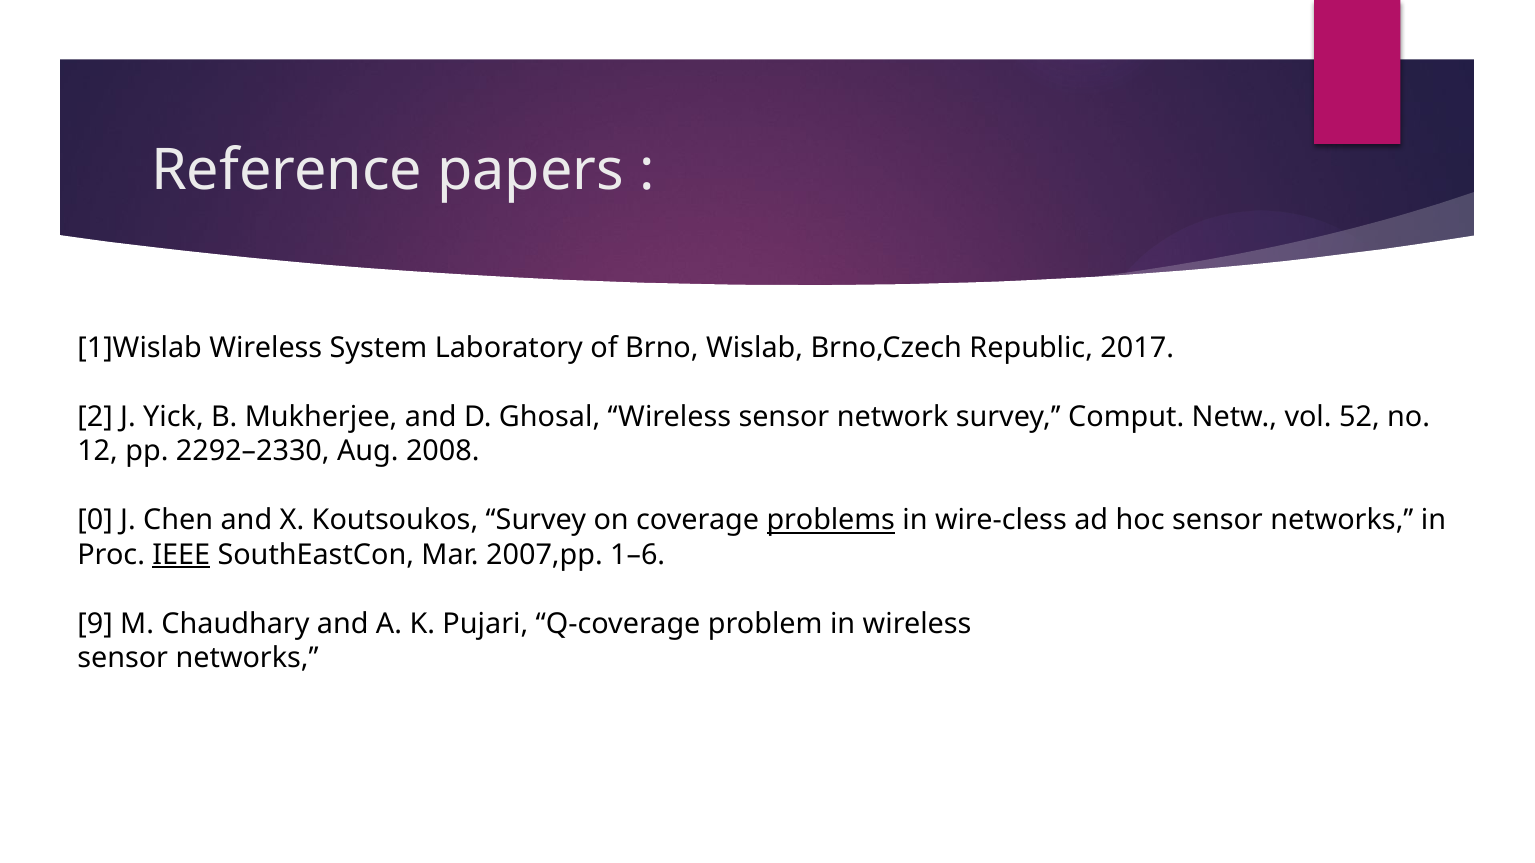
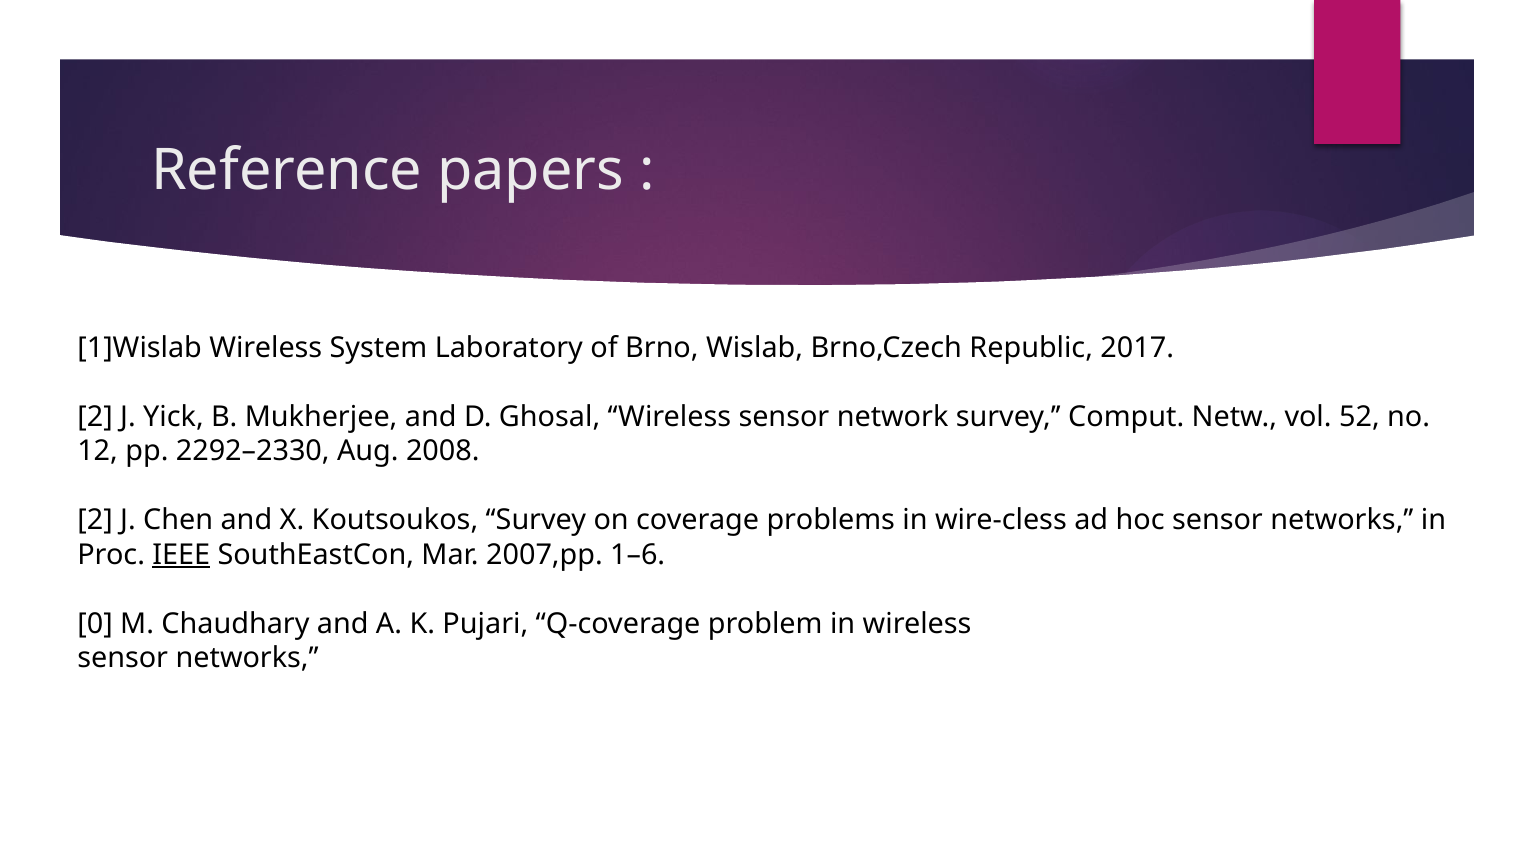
0: 0 -> 2 (95, 521)
problems underline: present -> none (831, 521)
9: 9 -> 0 (95, 624)
